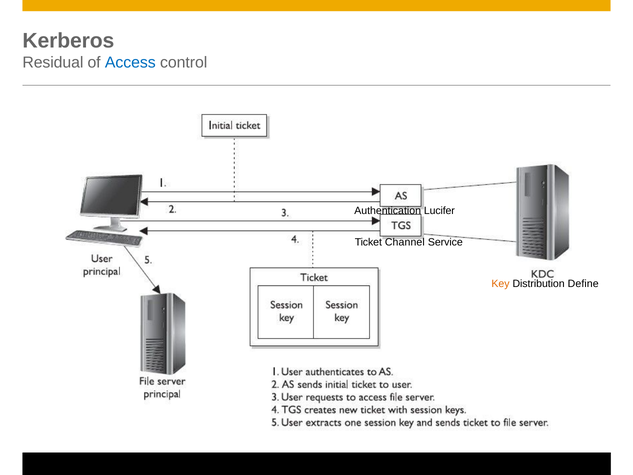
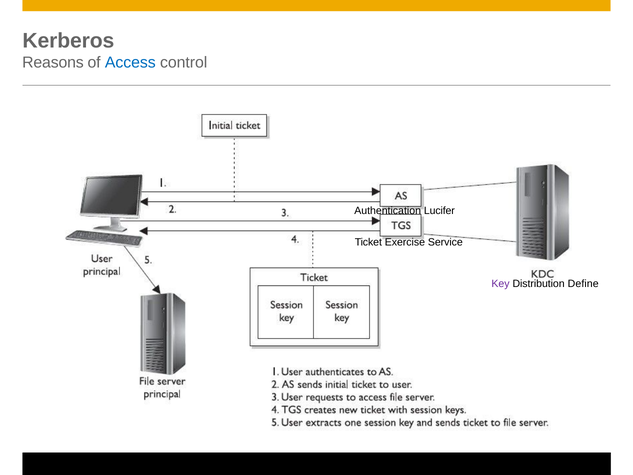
Residual: Residual -> Reasons (53, 62)
Channel: Channel -> Exercise (405, 242)
Key colour: orange -> purple (500, 284)
